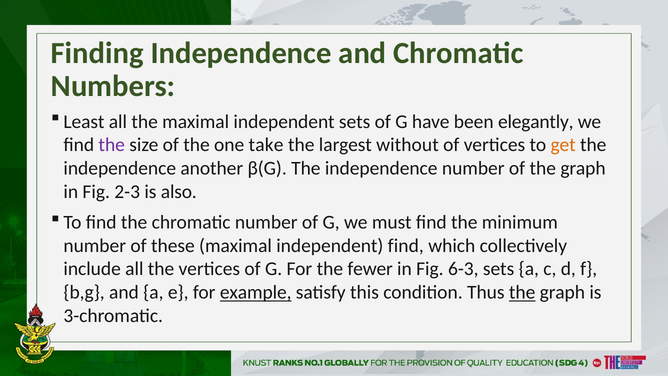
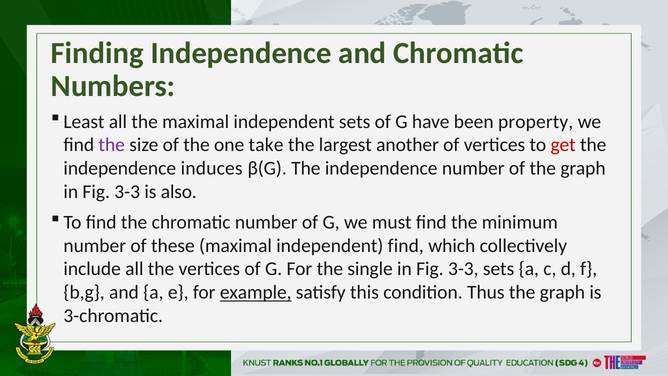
elegantly: elegantly -> property (536, 122)
without: without -> another (408, 145)
get colour: orange -> red (563, 145)
another: another -> induces (212, 168)
2-3: 2-3 -> 3-3 (127, 192)
fewer: fewer -> single (370, 269)
6-3: 6-3 -> 3-3 (463, 269)
the underline: present -> none (522, 292)
